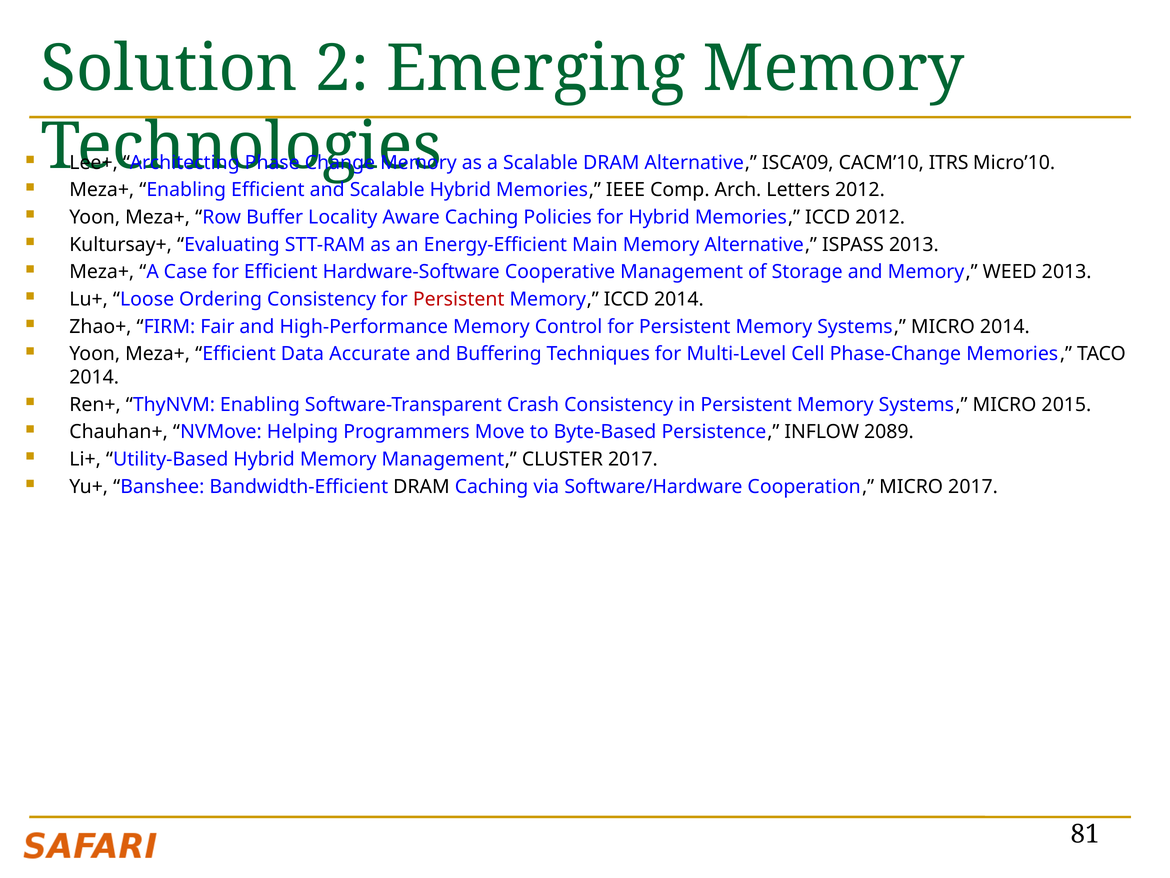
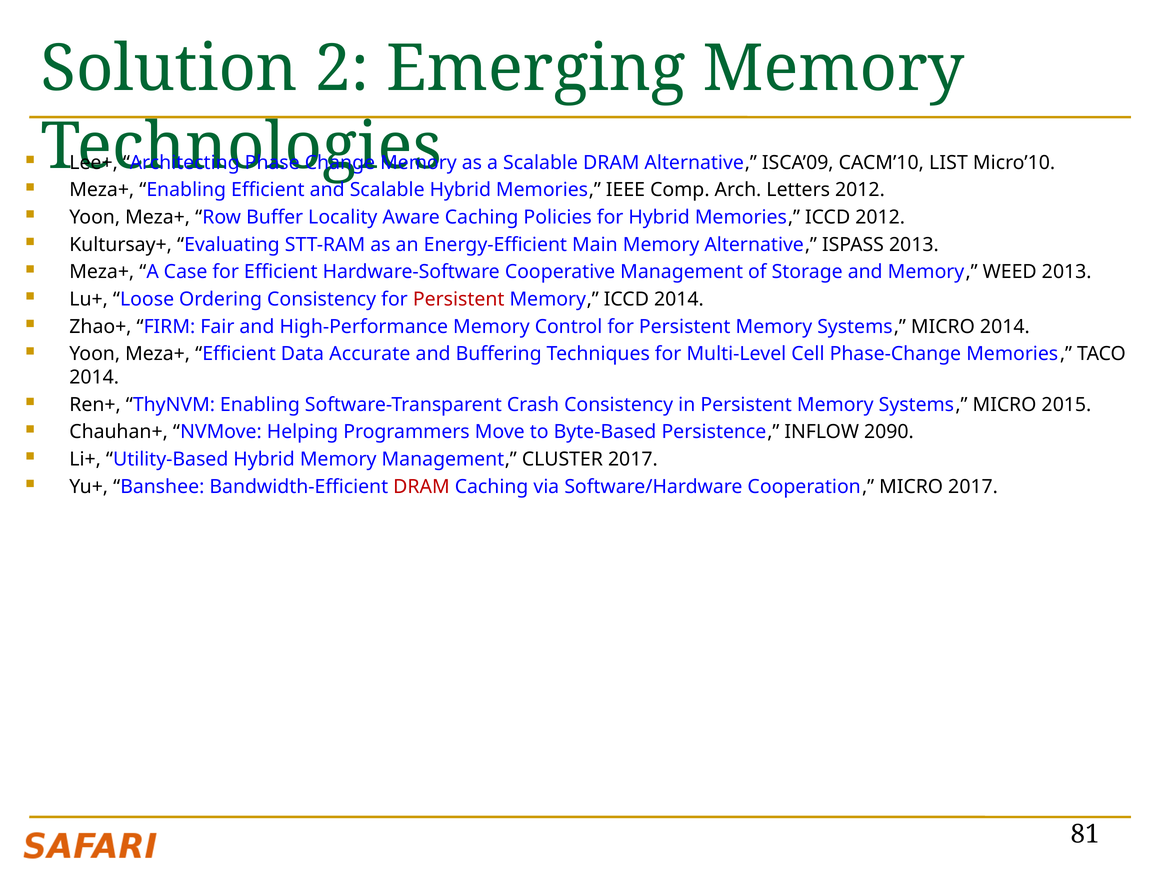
ITRS: ITRS -> LIST (948, 163)
2089: 2089 -> 2090 (889, 432)
DRAM colour: black -> red (421, 486)
